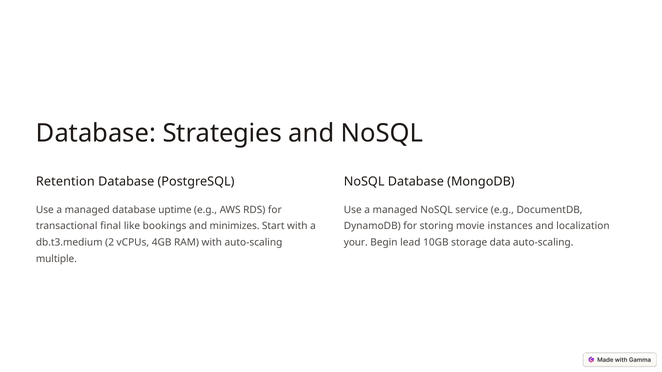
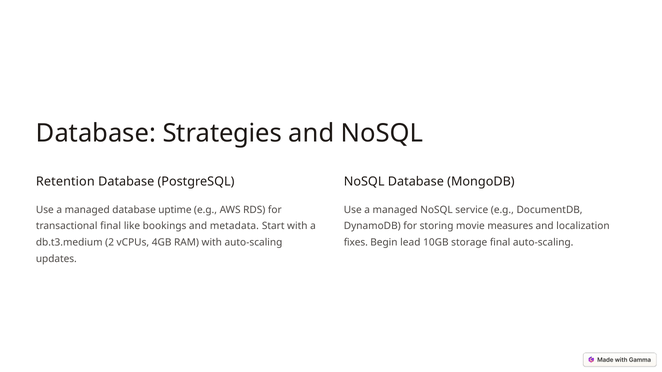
minimizes: minimizes -> metadata (234, 226)
instances: instances -> measures (510, 226)
your: your -> fixes (356, 243)
storage data: data -> final (500, 243)
multiple: multiple -> updates (56, 259)
